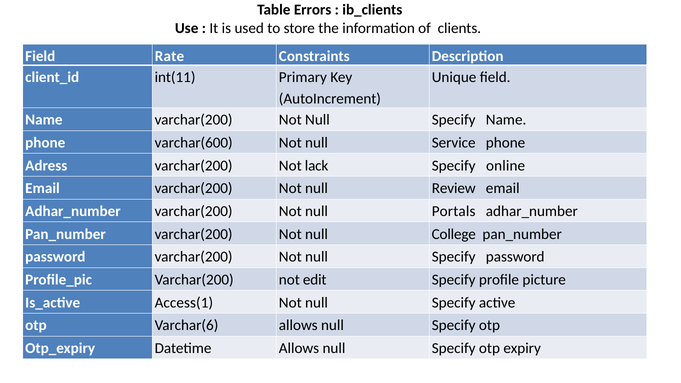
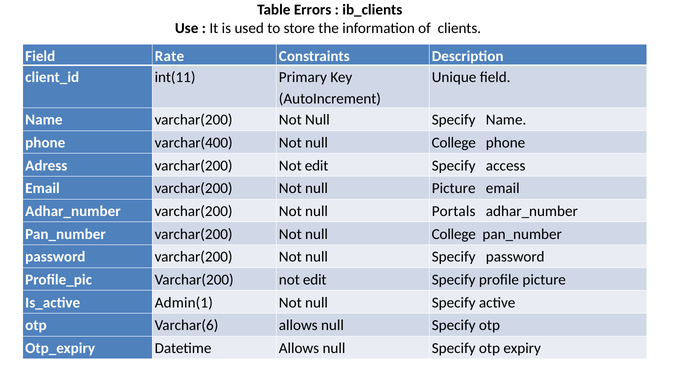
varchar(600: varchar(600 -> varchar(400 (194, 143)
Service: Service -> College (454, 143)
Adress varchar(200 Not lack: lack -> edit (317, 166)
online: online -> access (506, 166)
null Review: Review -> Picture (454, 188)
Access(1: Access(1 -> Admin(1 (184, 303)
